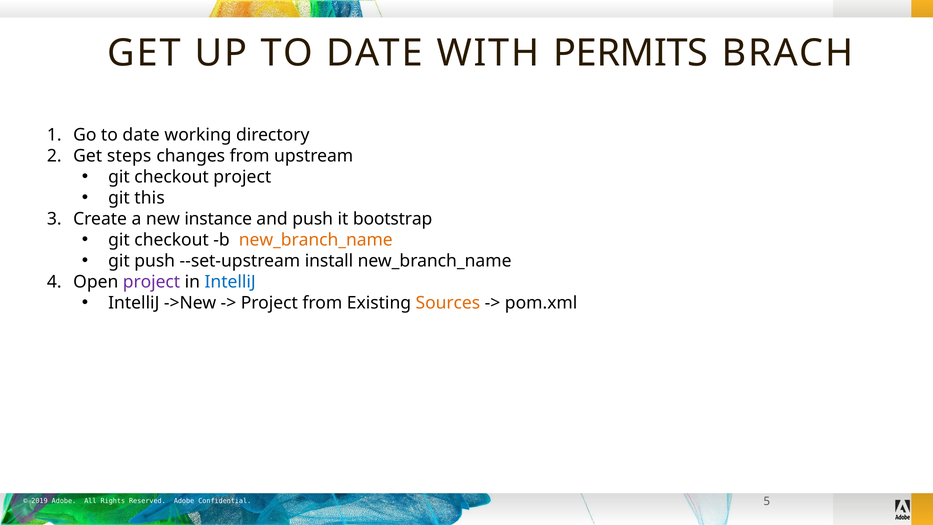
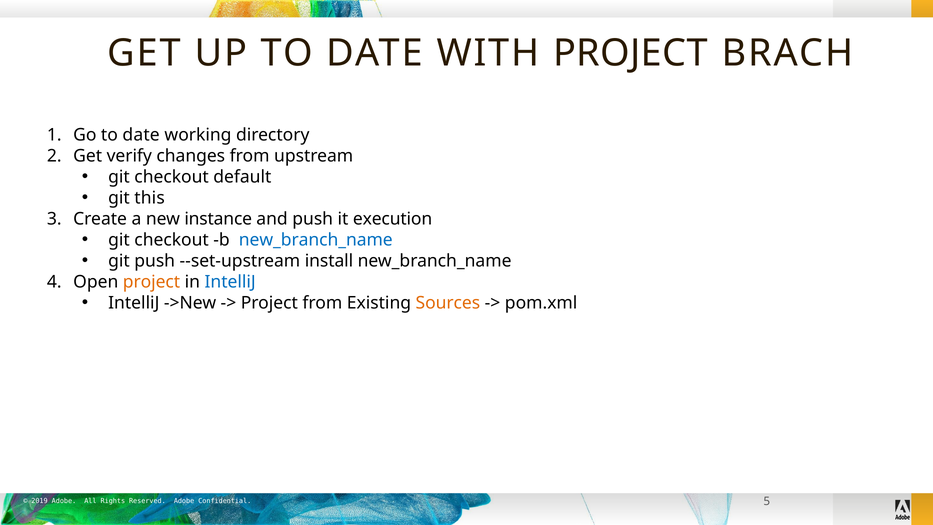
WITH PERMITS: PERMITS -> PROJECT (630, 53)
steps: steps -> verify (129, 156)
checkout project: project -> default (242, 177)
bootstrap: bootstrap -> execution (393, 219)
new_branch_name colour: orange -> blue (316, 240)
project colour: purple -> orange (151, 282)
